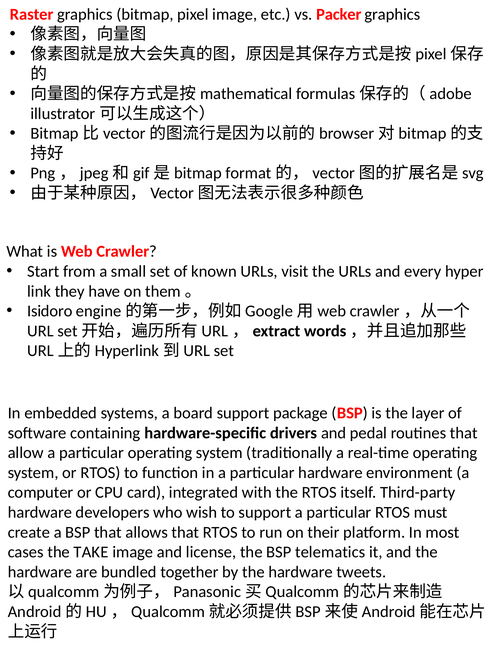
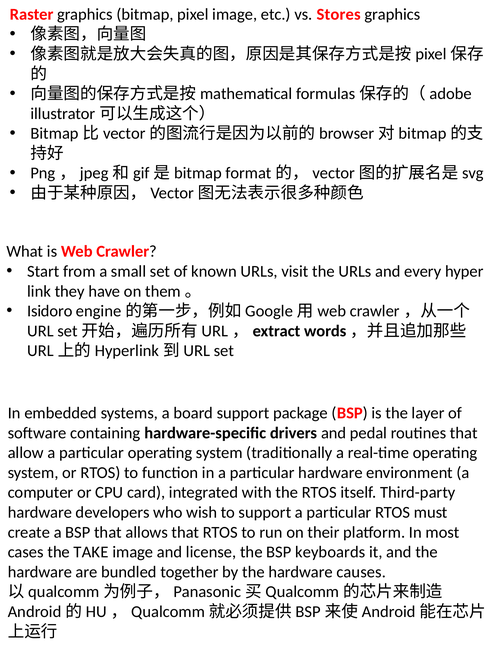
Packer: Packer -> Stores (339, 14)
telematics: telematics -> keyboards (330, 553)
tweets: tweets -> causes (361, 573)
